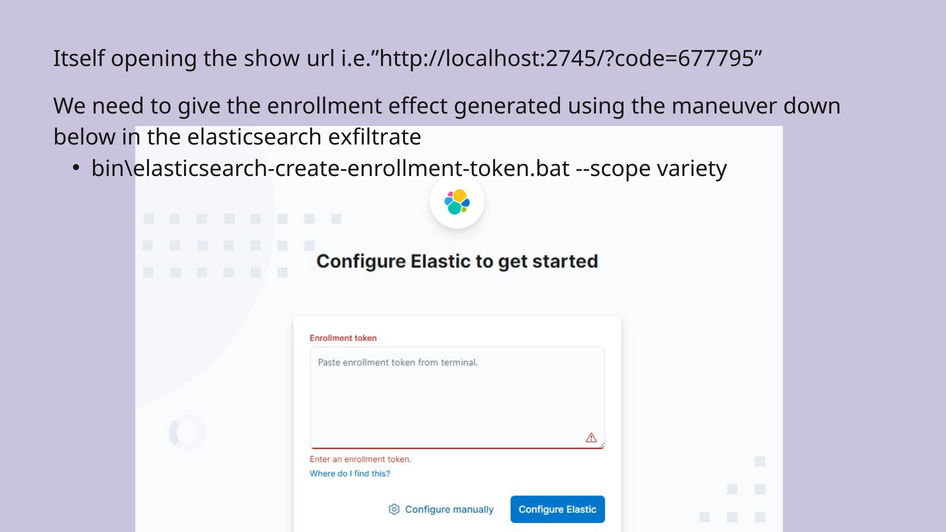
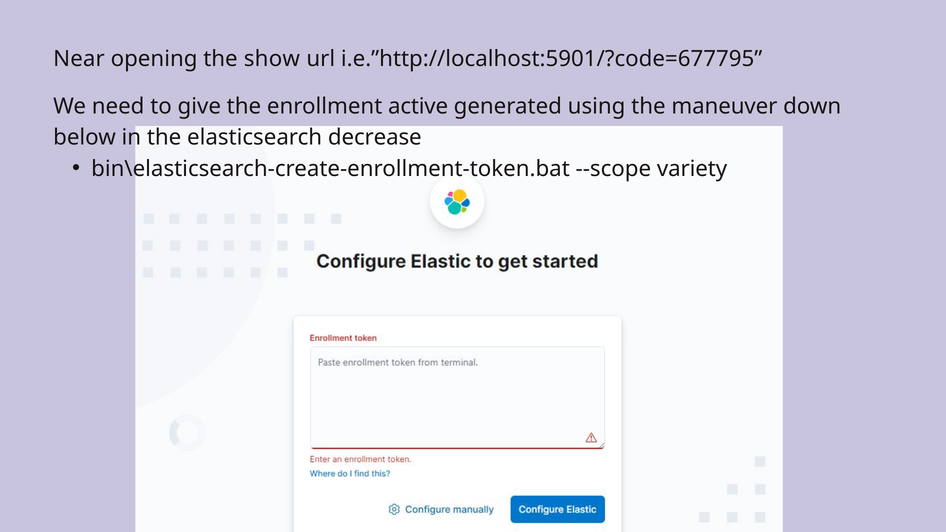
Itself: Itself -> Near (79, 59)
i.e.”http://localhost:2745/?code=677795: i.e.”http://localhost:2745/?code=677795 -> i.e.”http://localhost:5901/?code=677795 (552, 59)
effect: effect -> active (418, 106)
exfiltrate: exfiltrate -> decrease (375, 138)
